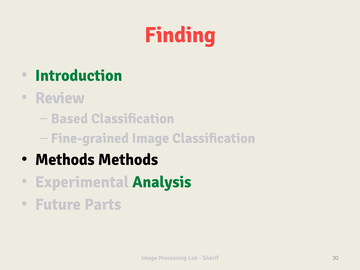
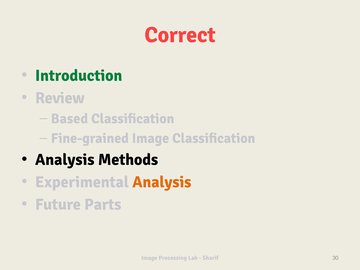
Finding: Finding -> Correct (180, 35)
Methods: Methods -> Analysis (65, 160)
Analysis colour: green -> orange (162, 182)
